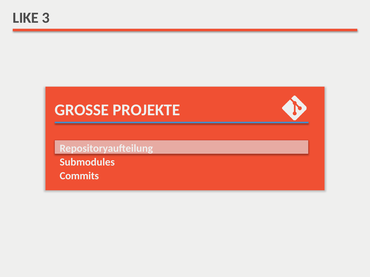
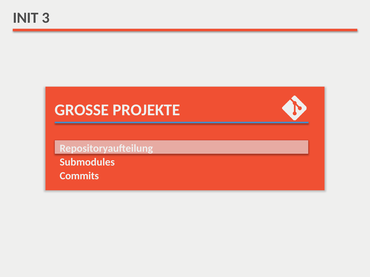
LIKE: LIKE -> INIT (26, 18)
